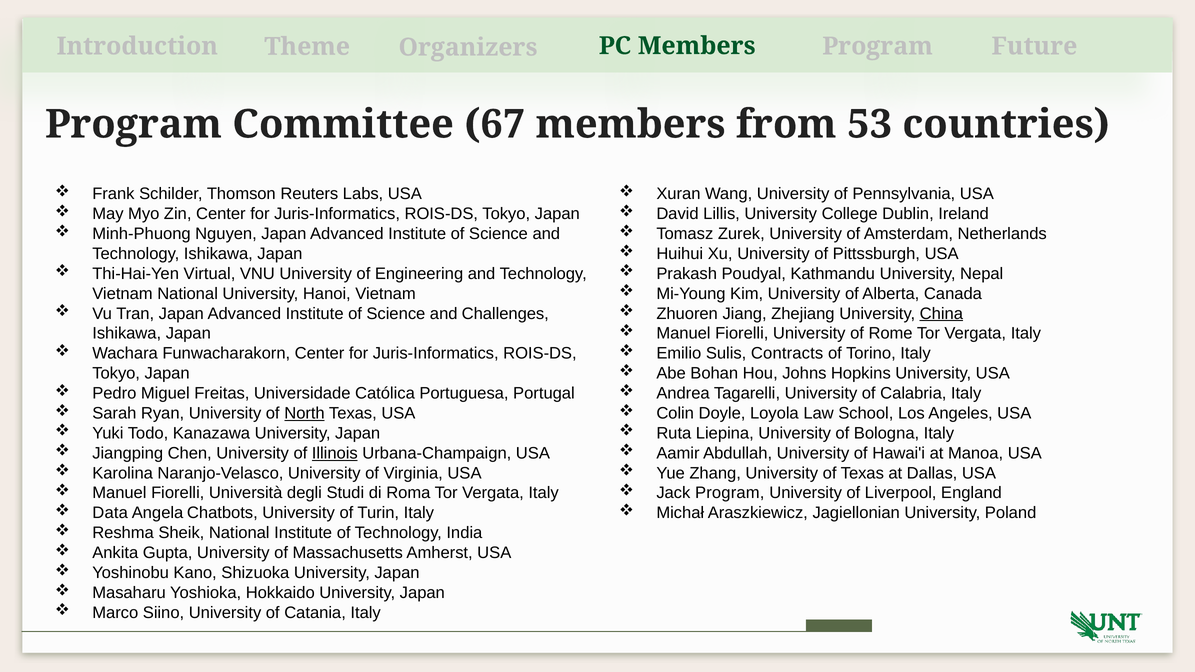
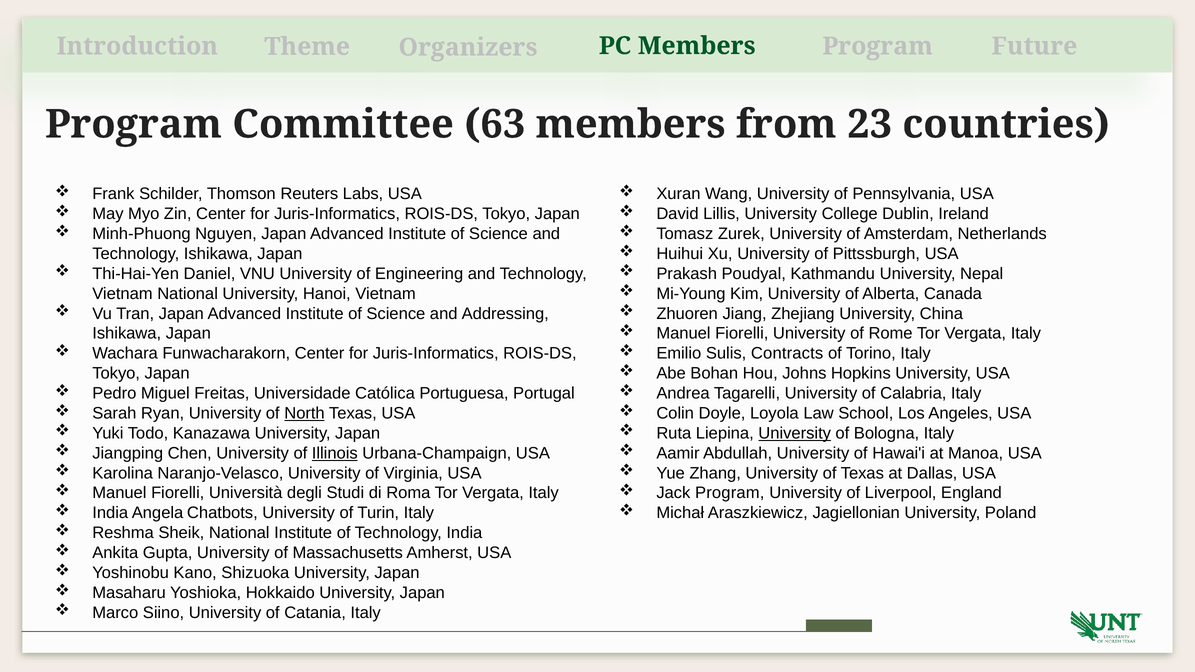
67: 67 -> 63 (495, 124)
53: 53 -> 23 (870, 124)
Virtual: Virtual -> Daniel (209, 274)
Challenges: Challenges -> Addressing (505, 314)
China underline: present -> none (941, 314)
University underline: none -> present (795, 433)
Data: Data -> India (110, 513)
